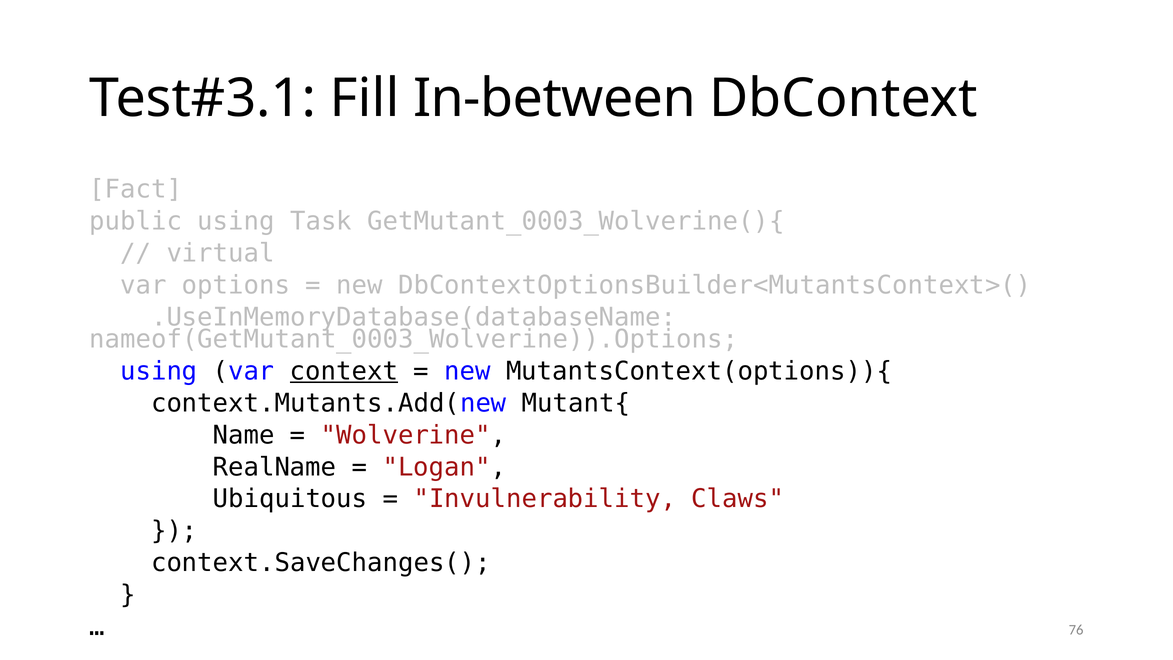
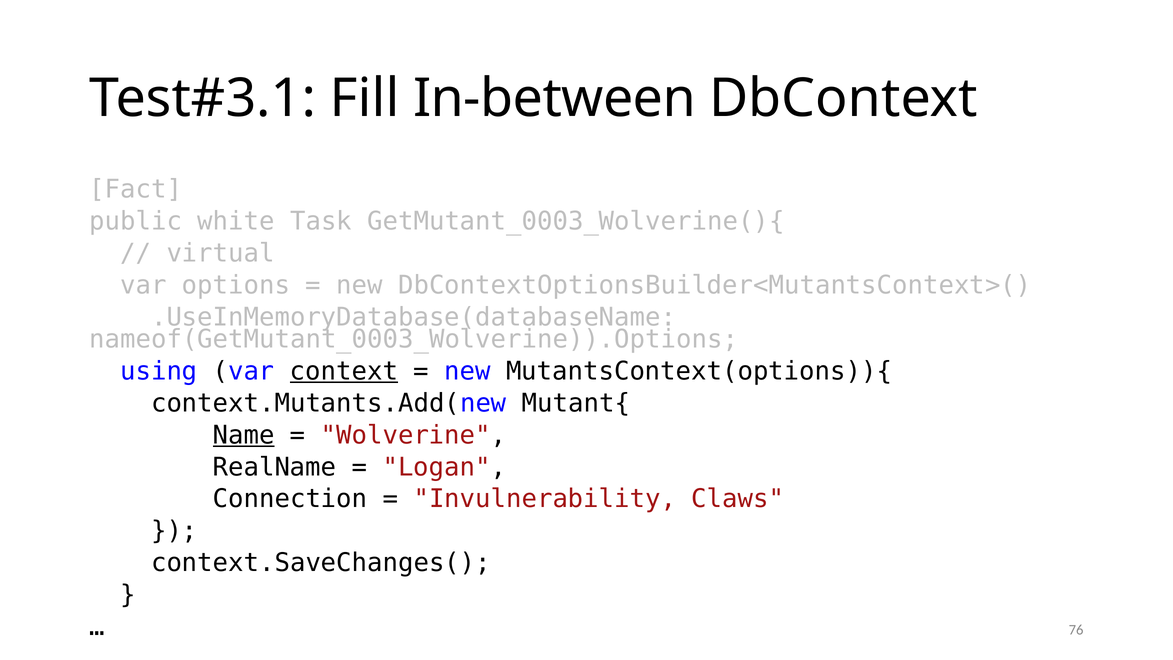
public using: using -> white (236, 221)
Name underline: none -> present (244, 435)
Ubiquitous: Ubiquitous -> Connection (290, 499)
